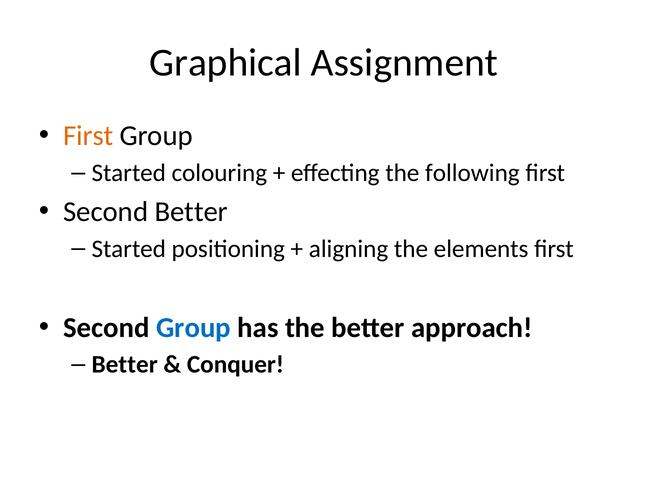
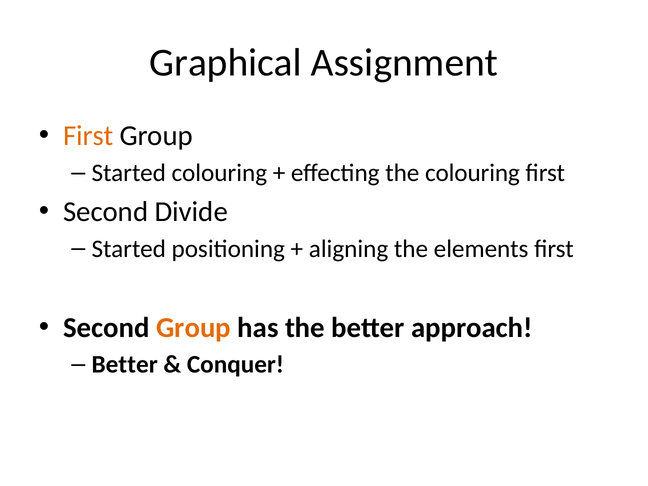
the following: following -> colouring (472, 173)
Second Better: Better -> Divide (191, 212)
Group colour: blue -> orange (194, 328)
